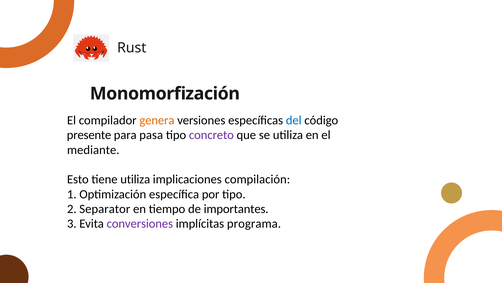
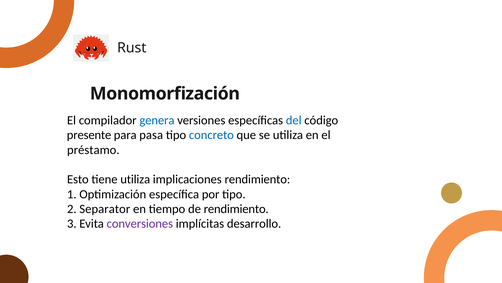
genera colour: orange -> blue (157, 120)
concreto colour: purple -> blue (211, 135)
mediante: mediante -> préstamo (93, 150)
implicaciones compilación: compilación -> rendimiento (257, 179)
de importantes: importantes -> rendimiento (236, 209)
programa: programa -> desarrollo (254, 223)
